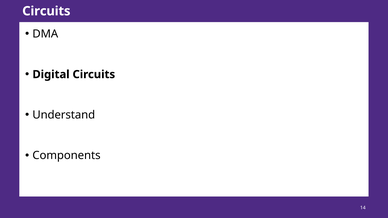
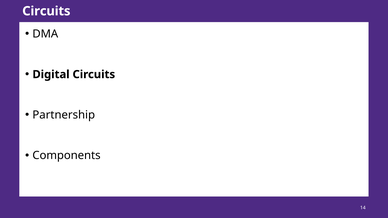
Understand: Understand -> Partnership (64, 115)
